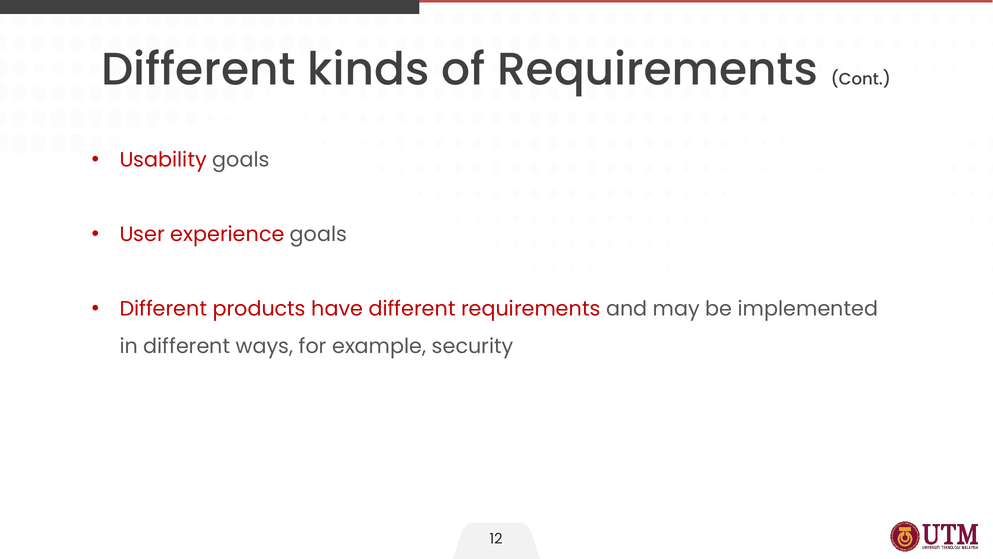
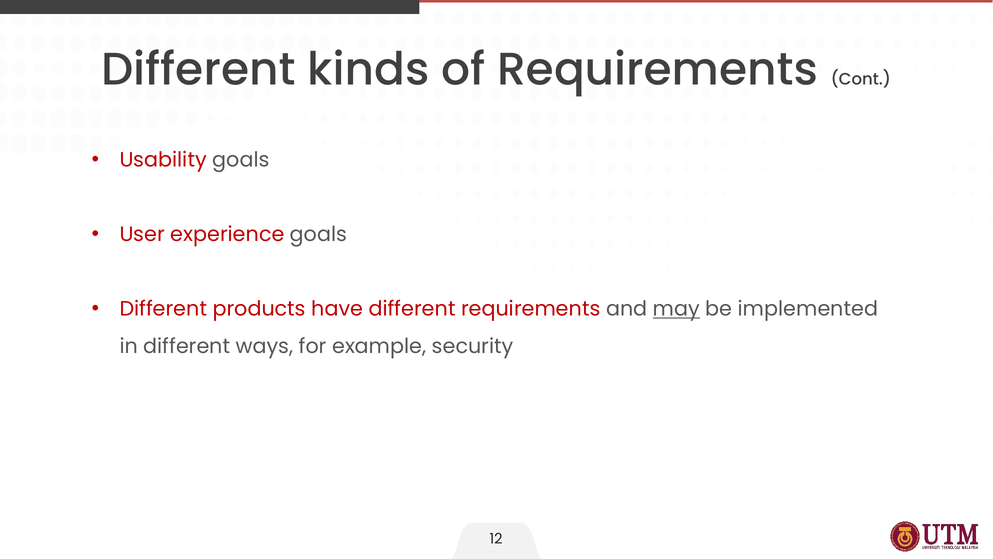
may underline: none -> present (676, 309)
